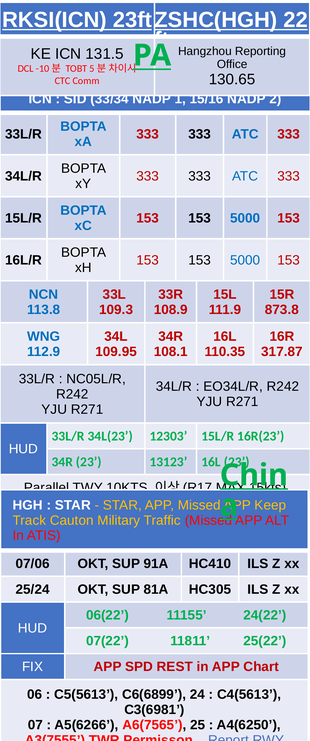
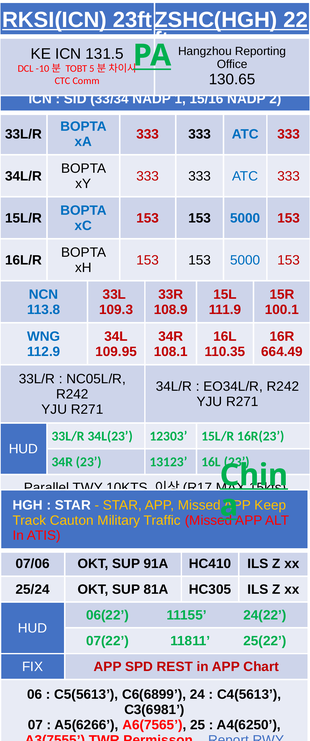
873.8: 873.8 -> 100.1 (282, 310)
317.87: 317.87 -> 664.49 (282, 352)
